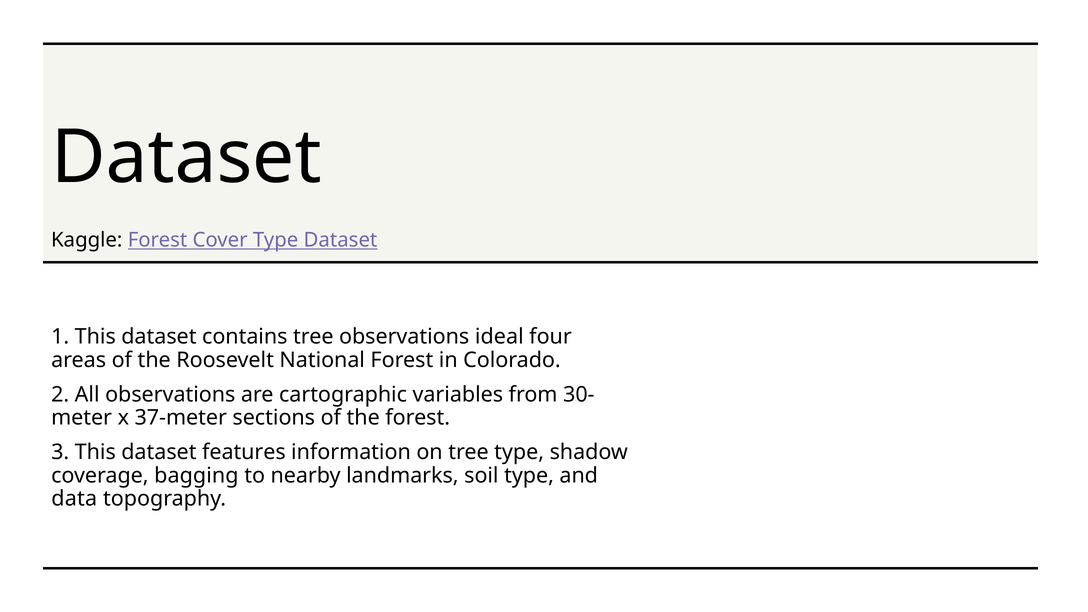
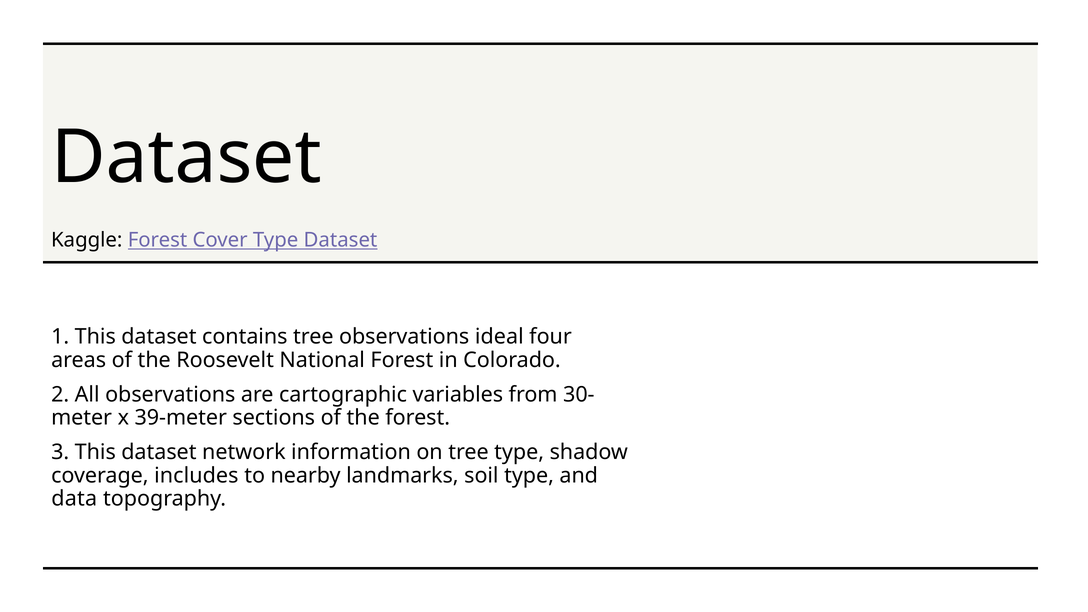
37-meter: 37-meter -> 39-meter (181, 418)
features: features -> network (244, 452)
bagging: bagging -> includes (196, 475)
